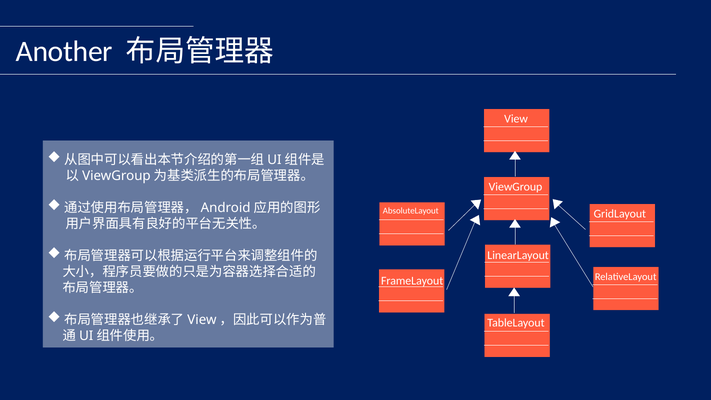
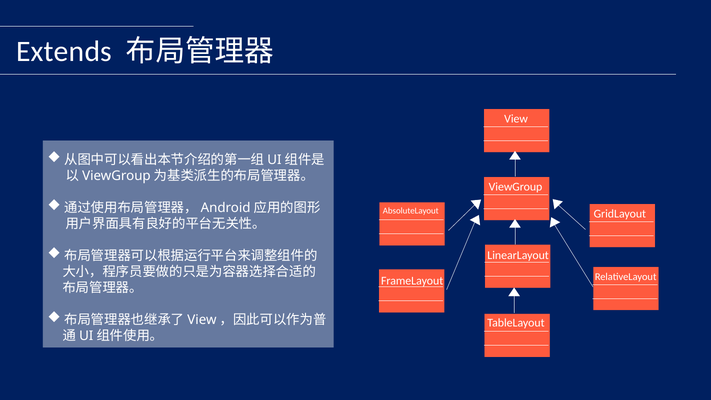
Another: Another -> Extends (64, 51)
